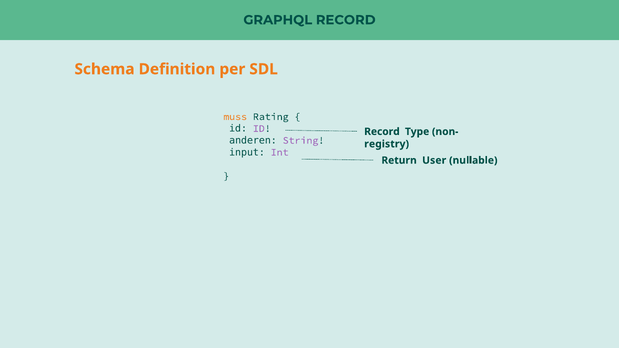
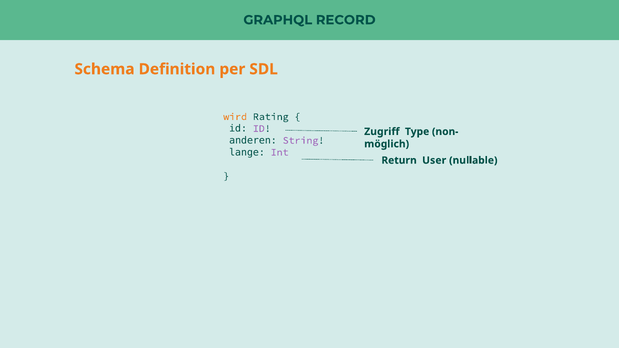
muss: muss -> wird (235, 117)
Record: Record -> Zugriff (382, 132)
registry: registry -> möglich (387, 144)
input: input -> lange (247, 152)
